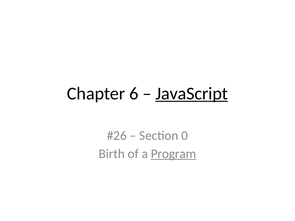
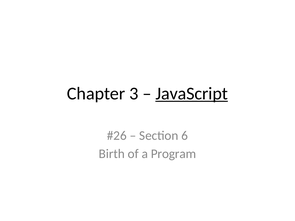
6: 6 -> 3 (134, 94)
0: 0 -> 6 (185, 136)
Program underline: present -> none (174, 154)
